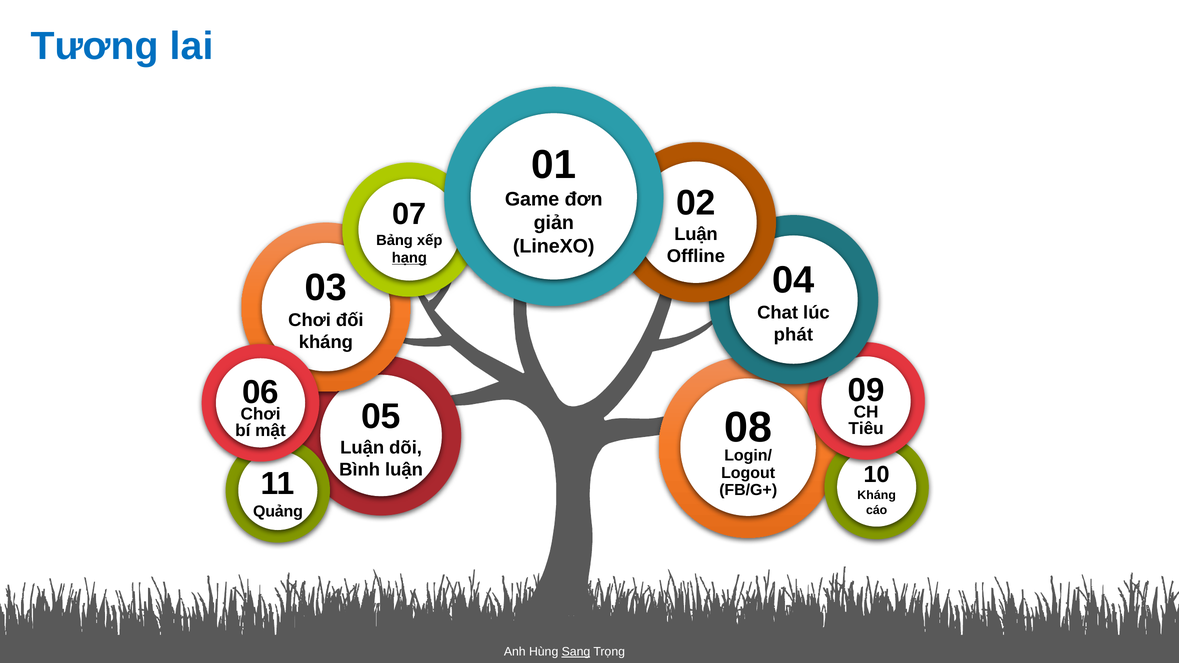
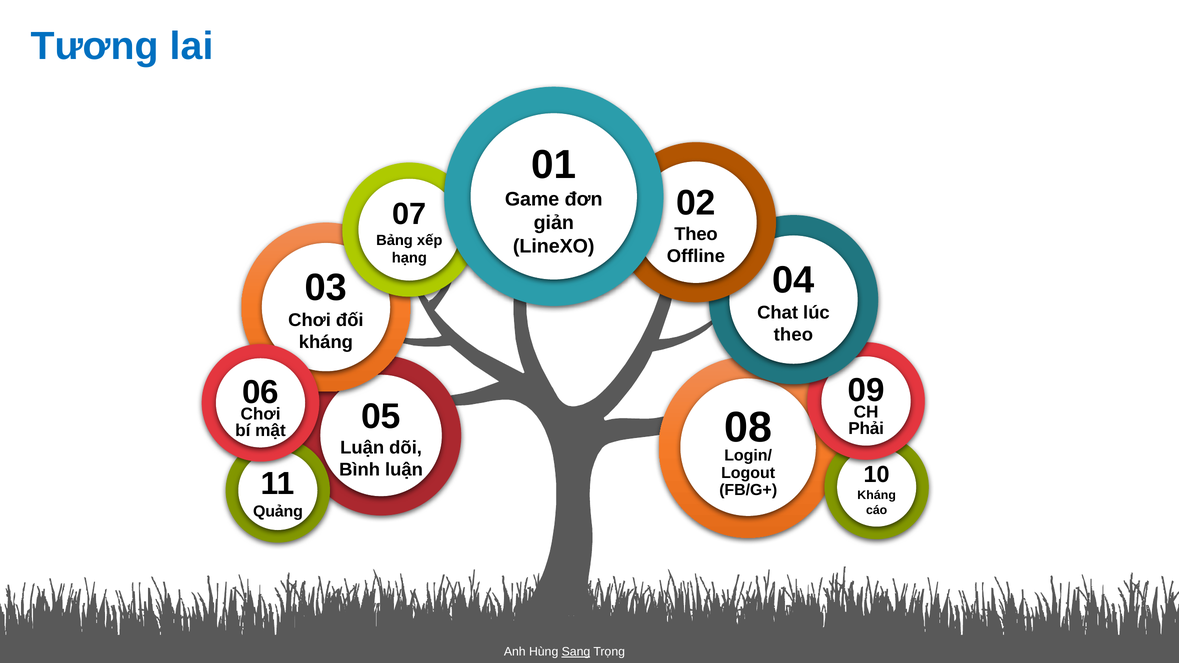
Luận: Luận -> Theo (696, 234)
hạng underline: present -> none (409, 258)
phát: phát -> theo (793, 335)
Tiêu: Tiêu -> Phải (866, 429)
